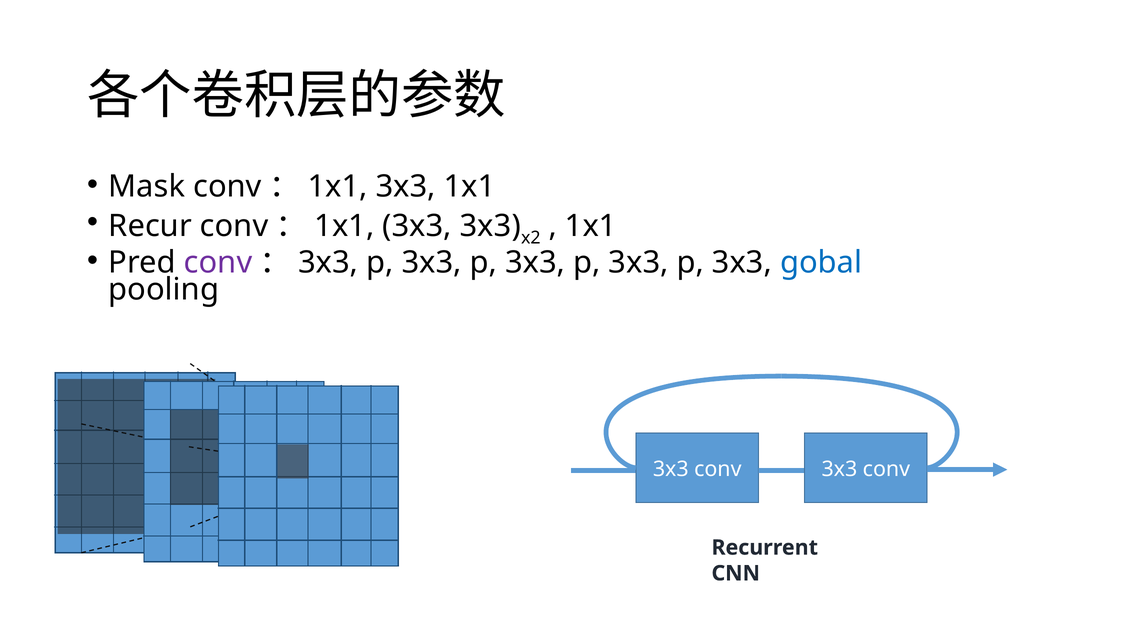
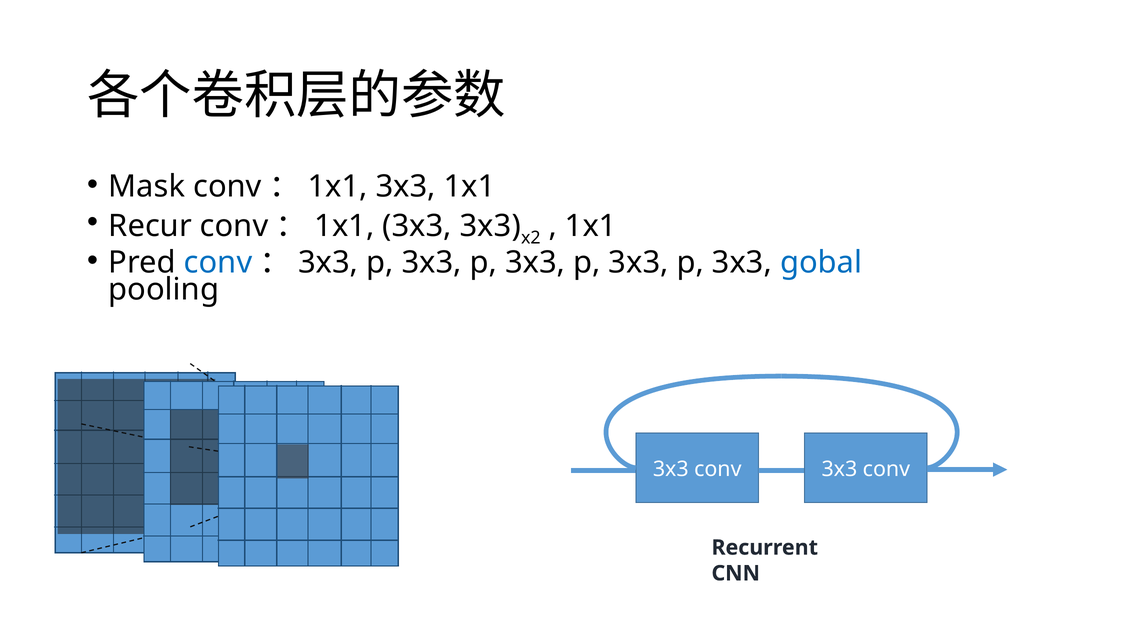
conv colour: purple -> blue (218, 263)
